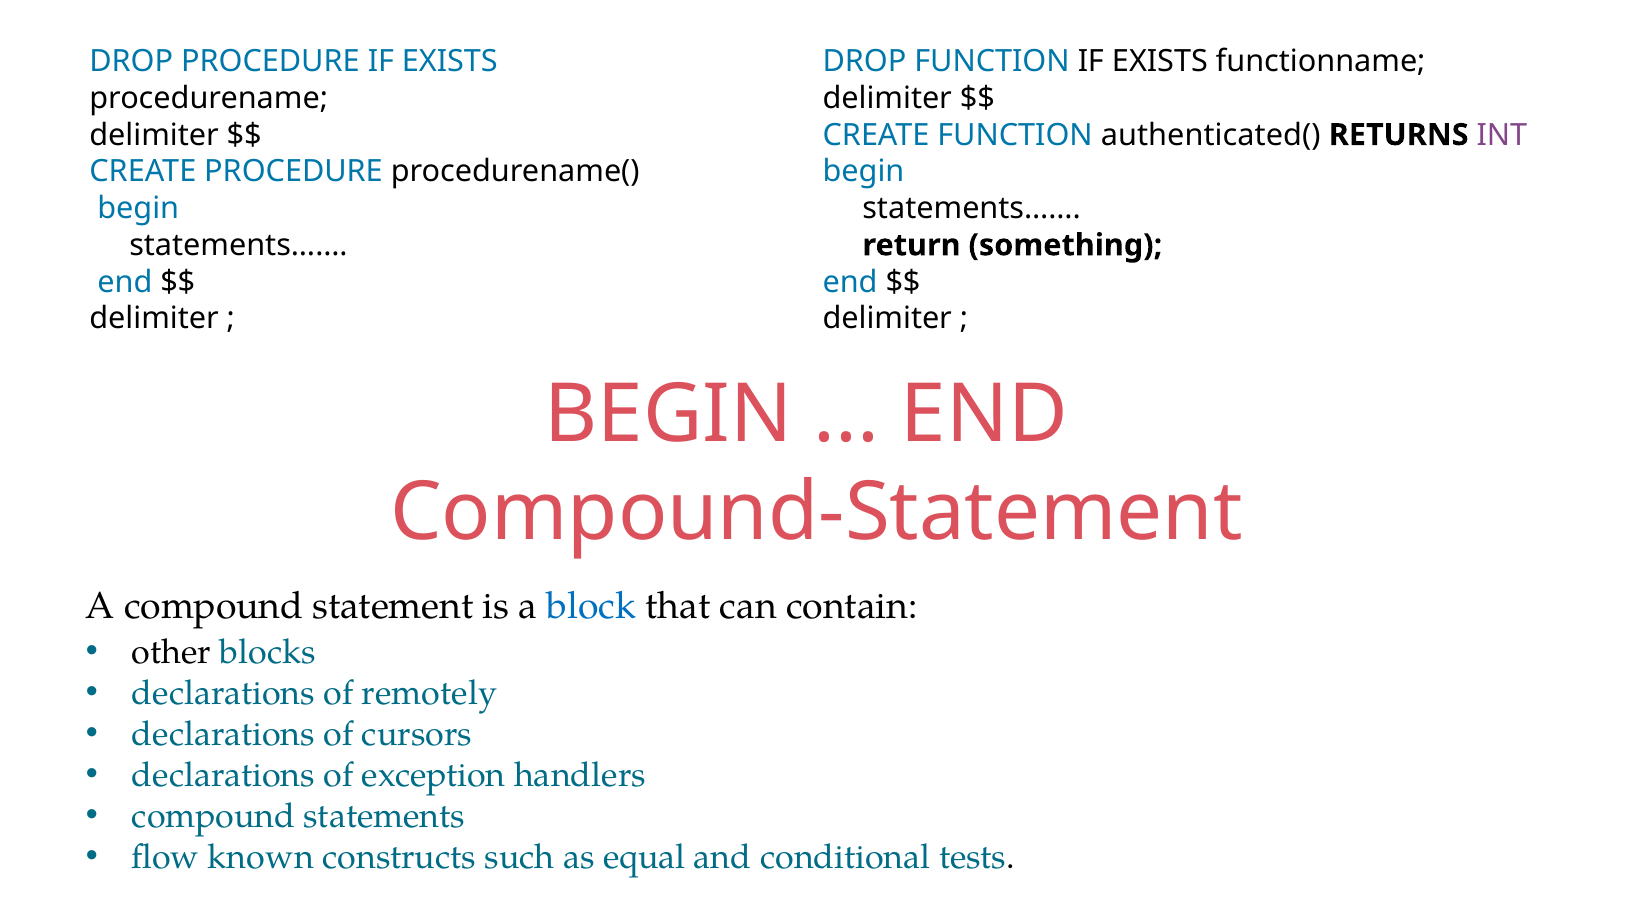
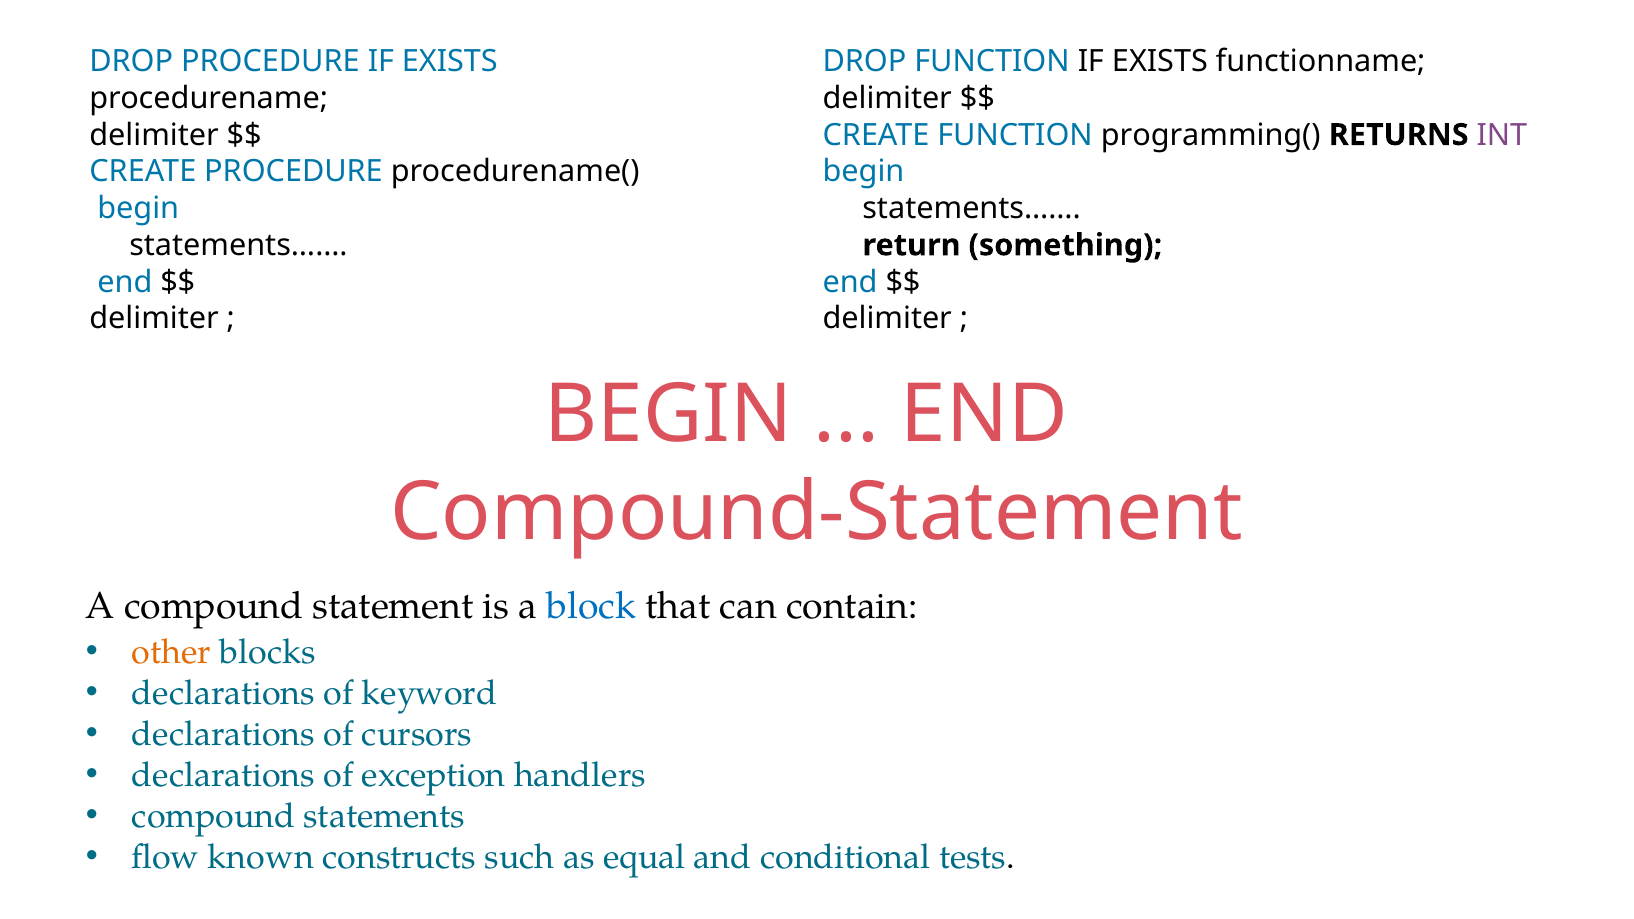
authenticated(: authenticated( -> programming( (1211, 135)
other colour: black -> orange (172, 653)
remotely: remotely -> keyword (430, 694)
